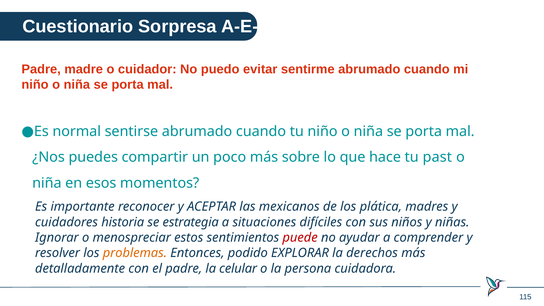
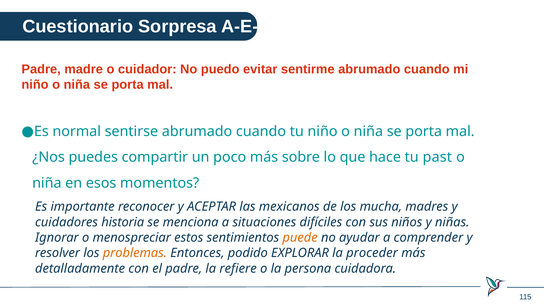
plática: plática -> mucha (381, 207)
estrategia: estrategia -> menciona (191, 222)
puede colour: red -> orange (300, 238)
derechos: derechos -> proceder (372, 253)
celular: celular -> refiere (238, 268)
